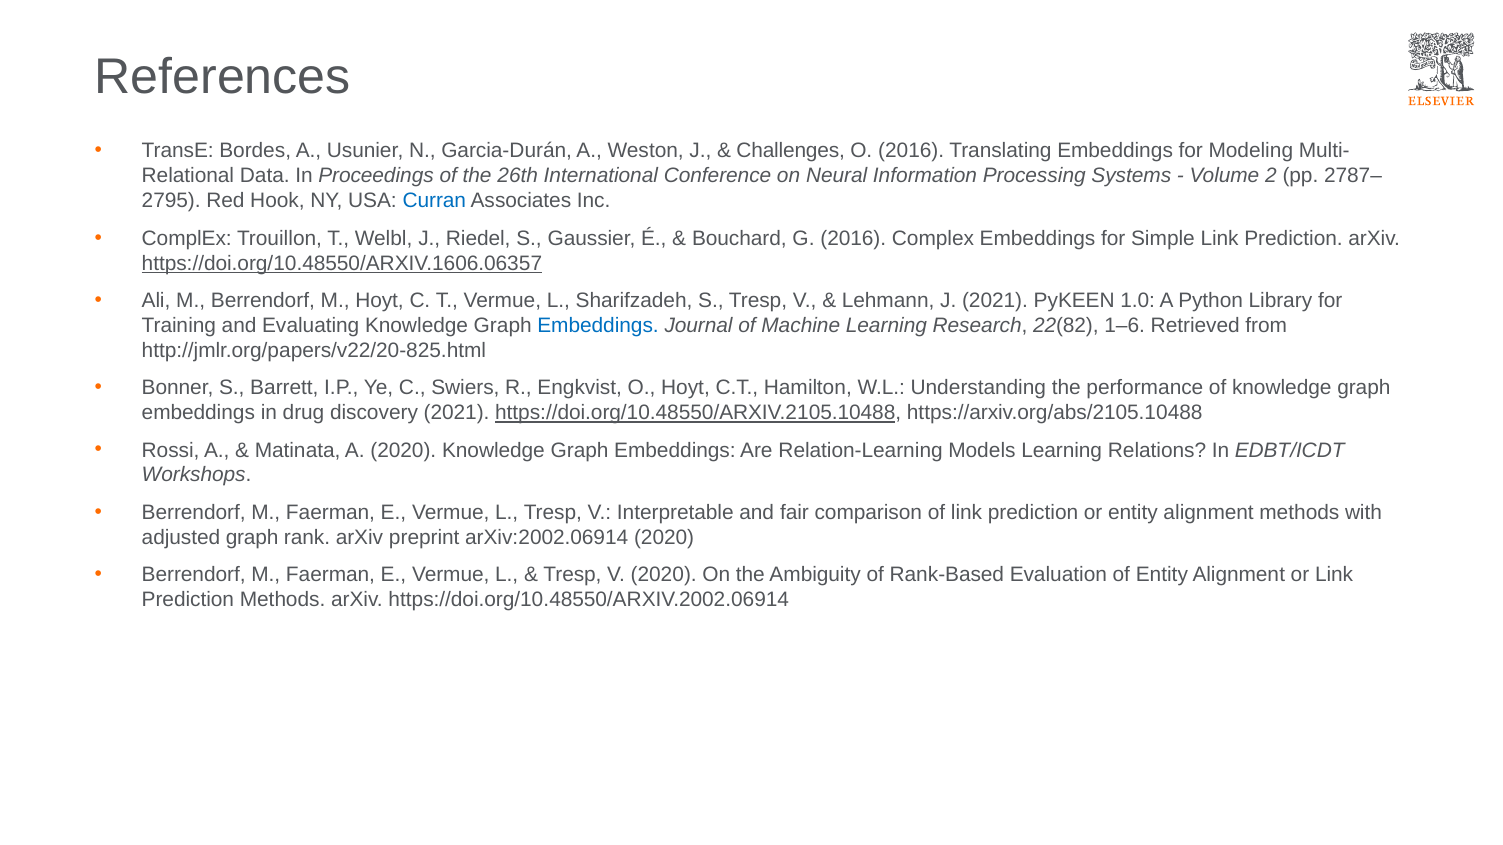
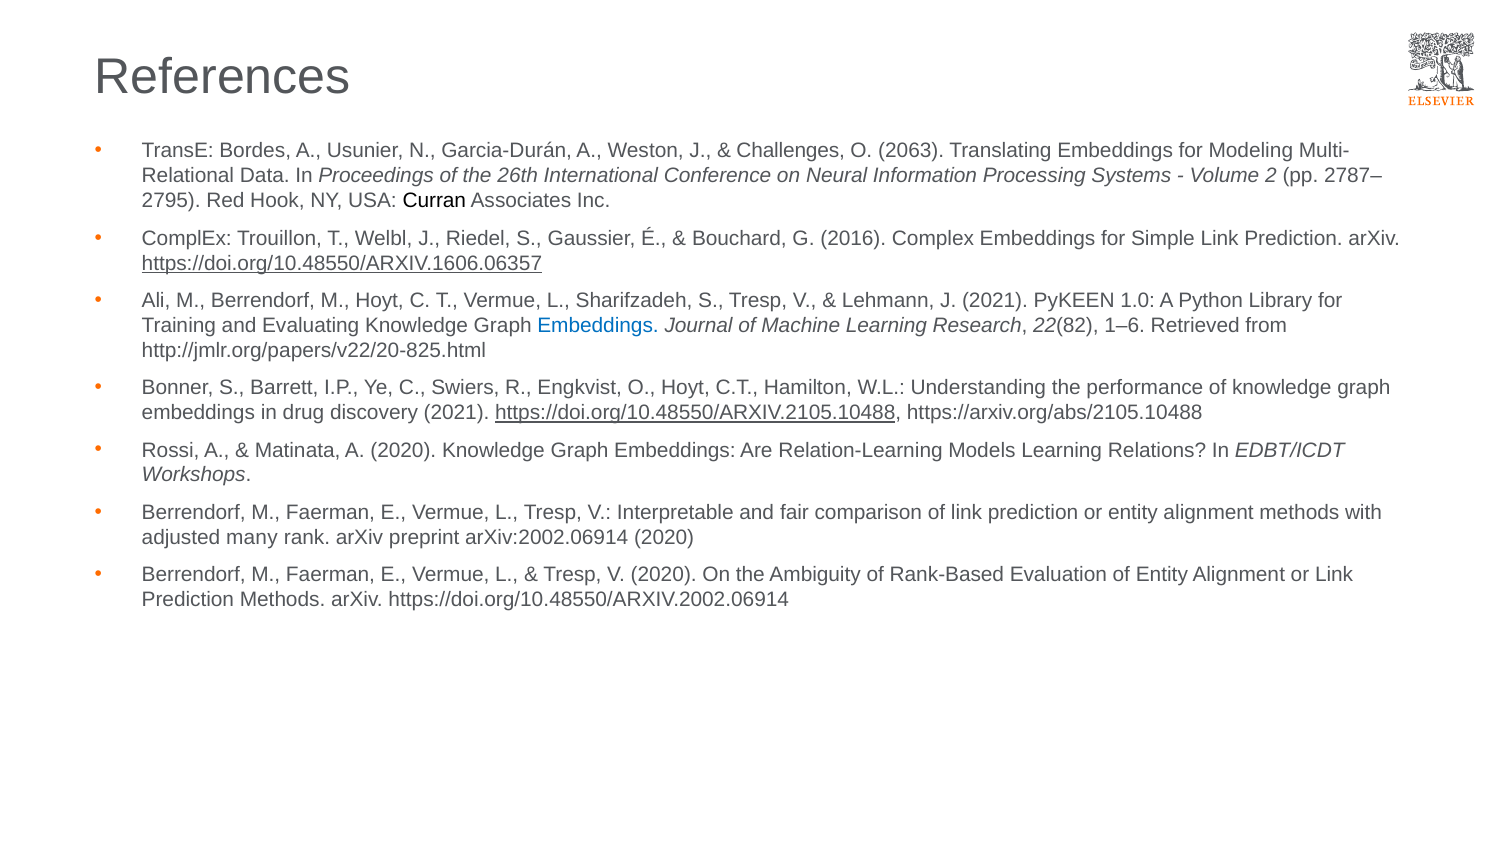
O 2016: 2016 -> 2063 (911, 151)
Curran colour: blue -> black (434, 201)
adjusted graph: graph -> many (252, 538)
